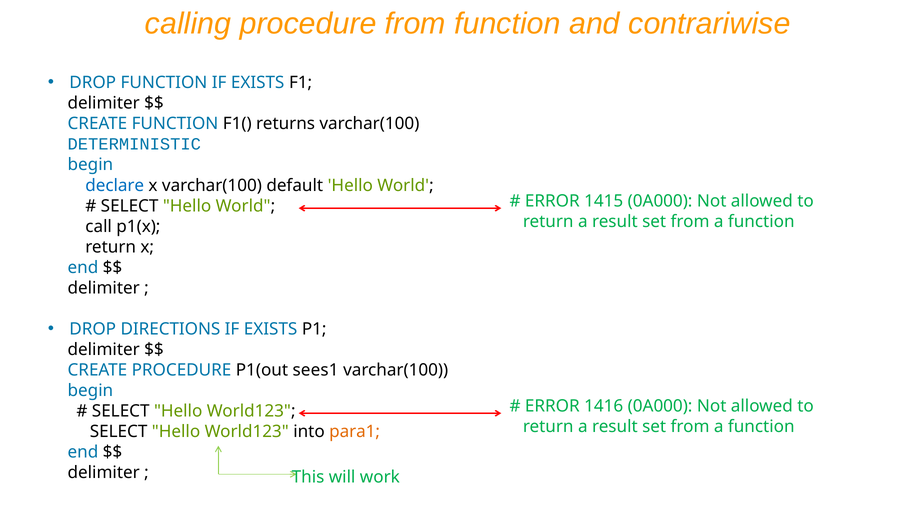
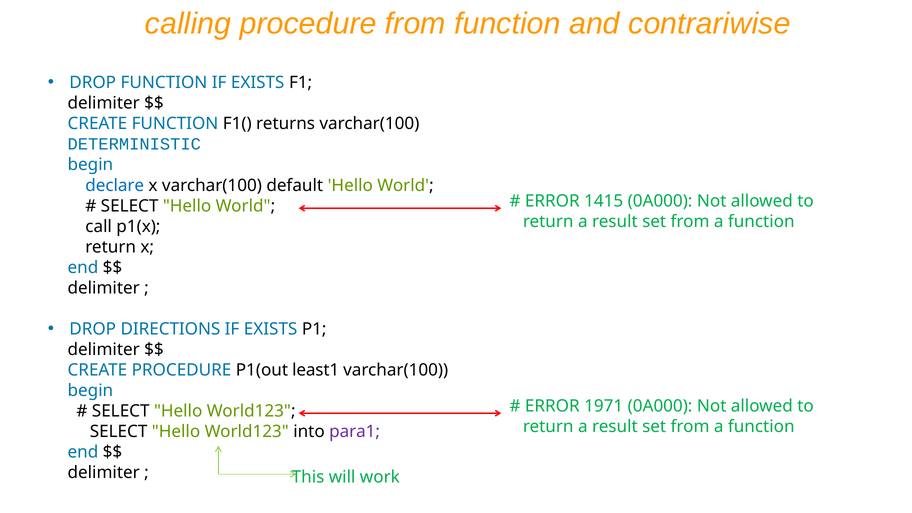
sees1: sees1 -> least1 (316, 370)
1416: 1416 -> 1971 (604, 406)
para1 colour: orange -> purple (355, 432)
